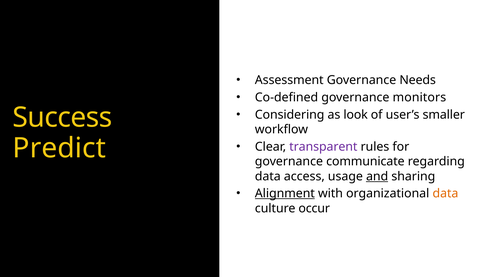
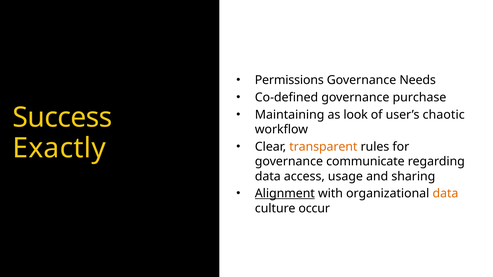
Assessment: Assessment -> Permissions (289, 80)
monitors: monitors -> purchase (419, 98)
Considering: Considering -> Maintaining (290, 115)
smaller: smaller -> chaotic (444, 115)
Predict: Predict -> Exactly (59, 148)
transparent colour: purple -> orange (323, 147)
and underline: present -> none (377, 176)
